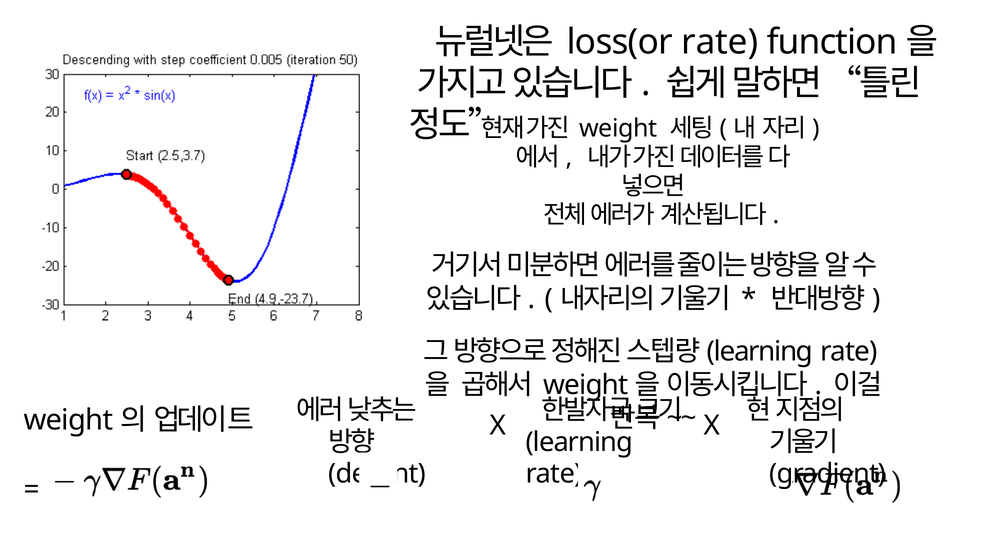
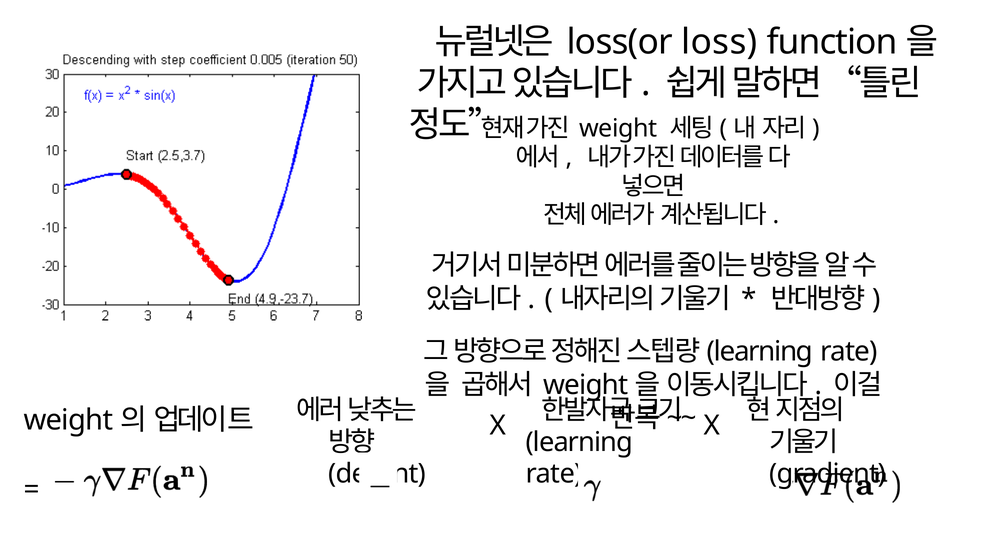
loss(or rate: rate -> loss (719, 42)
